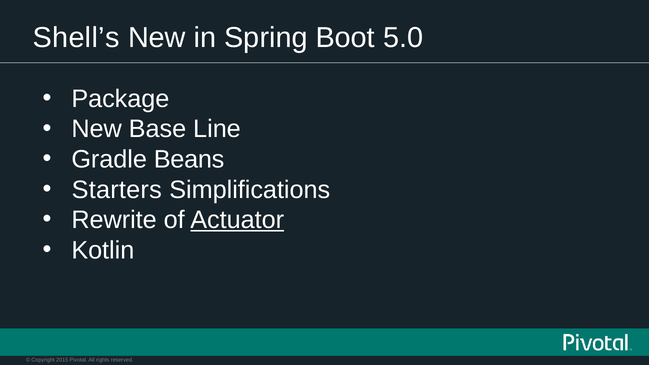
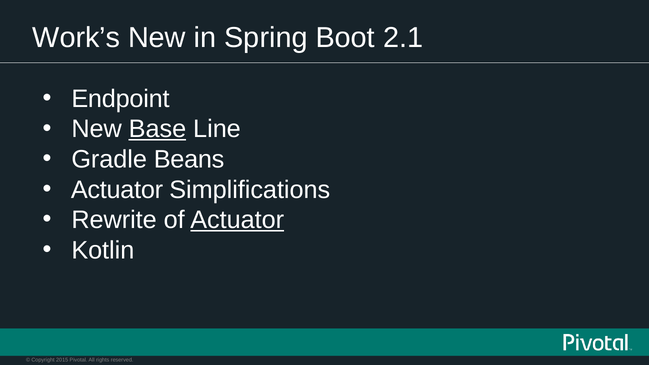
Shell’s: Shell’s -> Work’s (76, 38)
5.0: 5.0 -> 2.1 (403, 38)
Package: Package -> Endpoint (120, 99)
Base underline: none -> present (157, 129)
Starters: Starters -> Actuator (117, 190)
